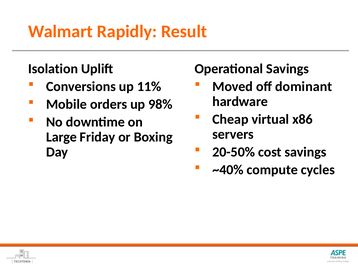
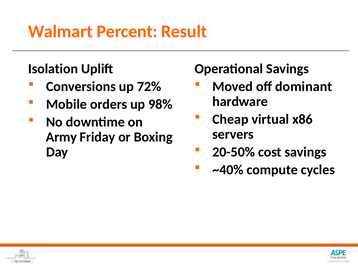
Rapidly: Rapidly -> Percent (127, 32)
11%: 11% -> 72% (149, 87)
Large: Large -> Army (61, 137)
